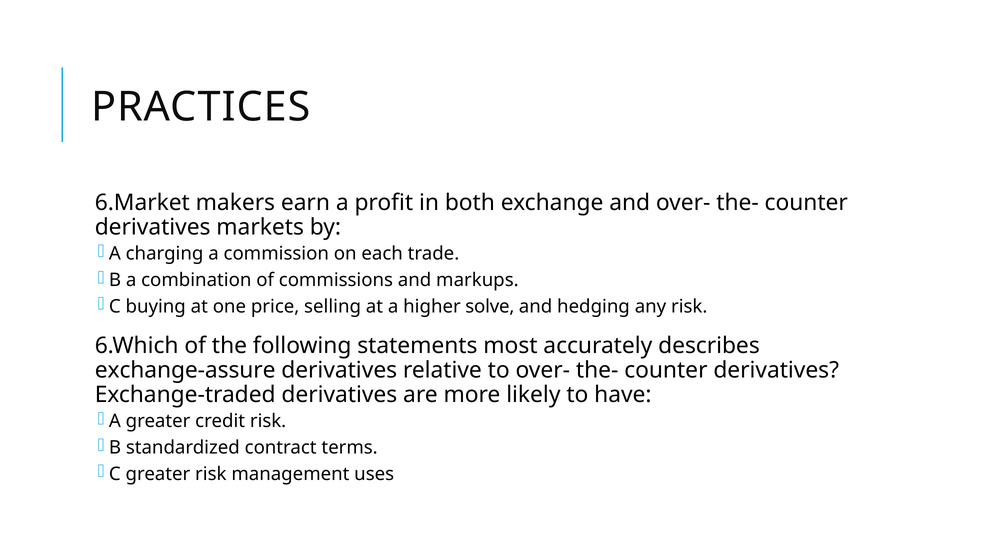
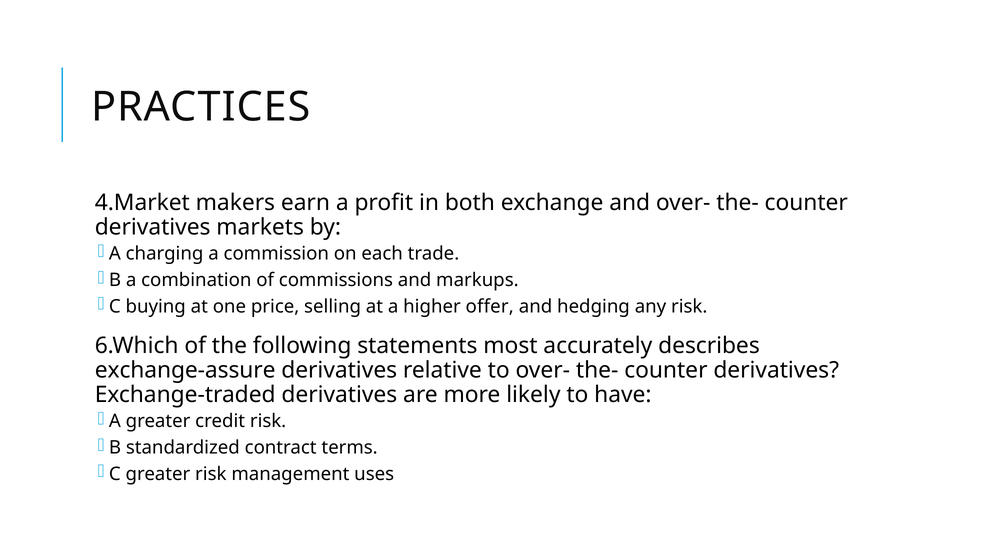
6.Market: 6.Market -> 4.Market (142, 202)
solve: solve -> offer (490, 306)
